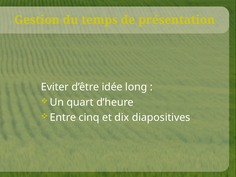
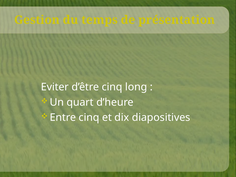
d’être idée: idée -> cinq (112, 87)
